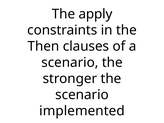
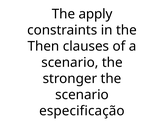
implemented: implemented -> especificação (82, 111)
